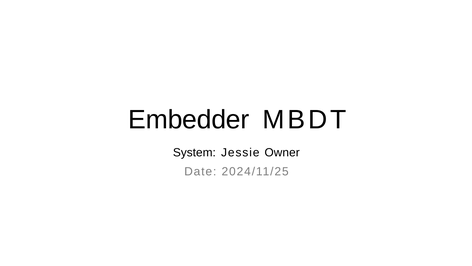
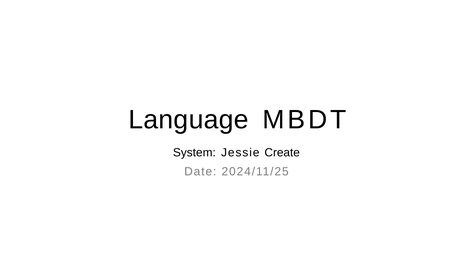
Embedder: Embedder -> Language (189, 119)
Owner: Owner -> Create (282, 152)
